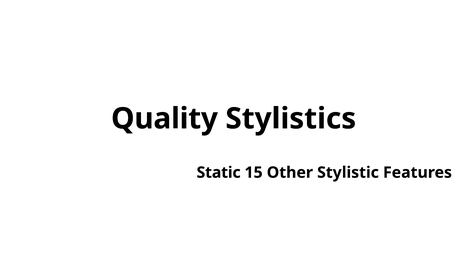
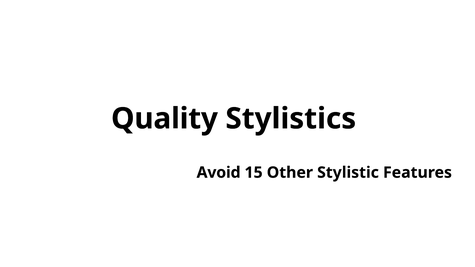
Static: Static -> Avoid (219, 173)
